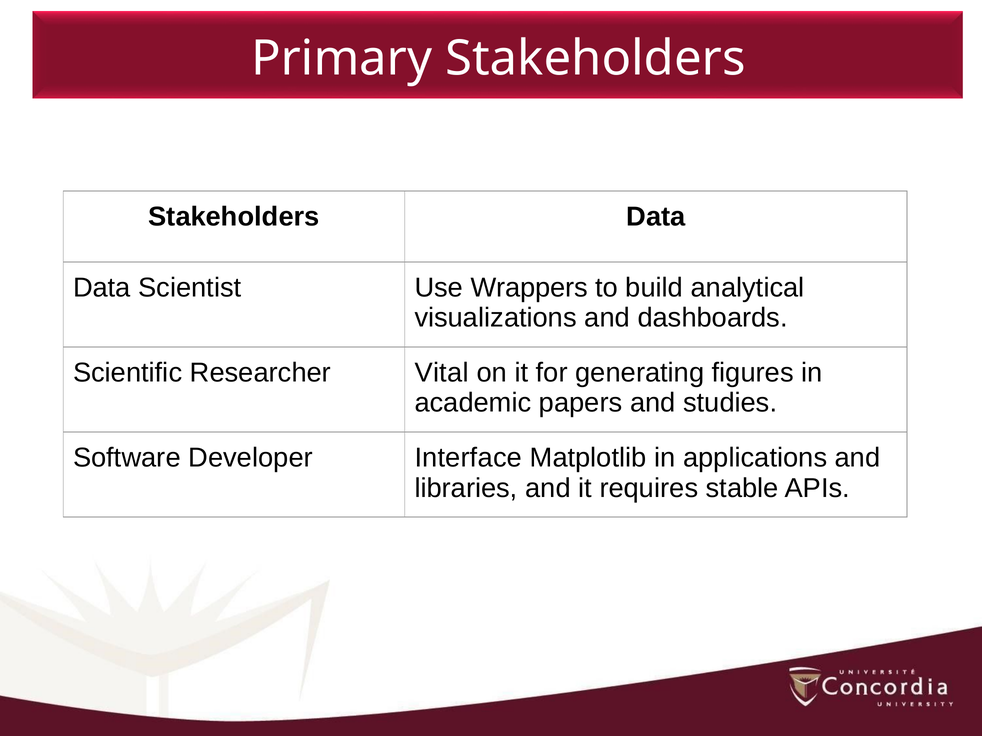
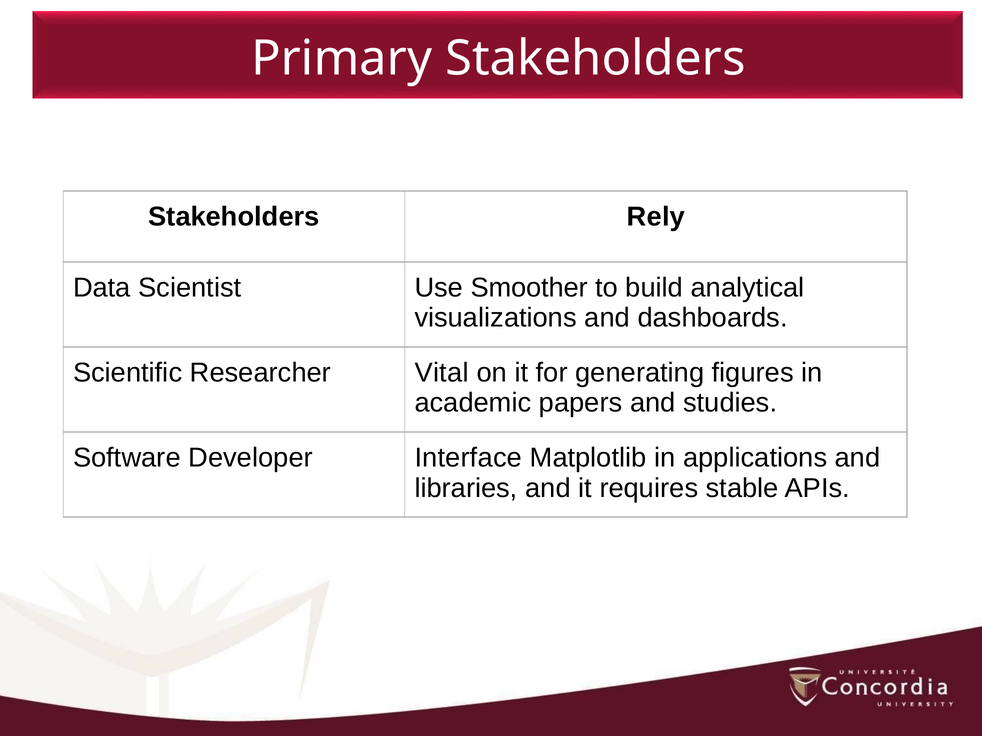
Stakeholders Data: Data -> Rely (656, 217)
Wrappers: Wrappers -> Smoother (529, 288)
